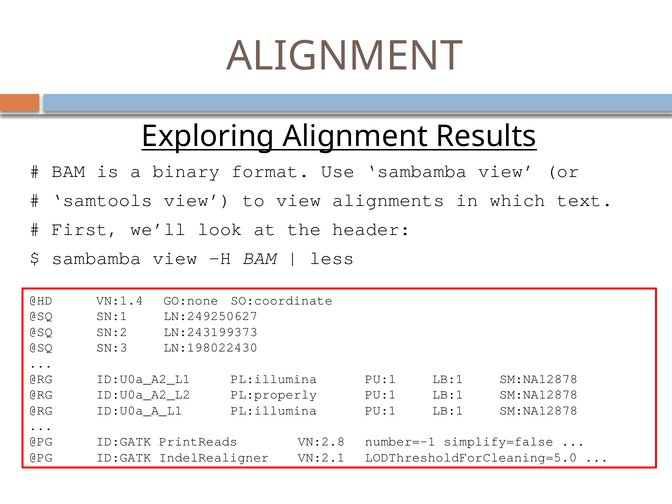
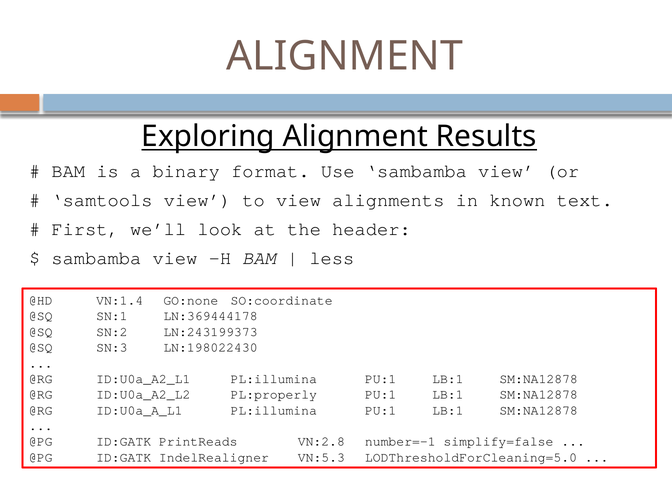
which: which -> known (517, 200)
LN:249250627: LN:249250627 -> LN:369444178 (211, 316)
VN:2.1: VN:2.1 -> VN:5.3 (321, 457)
